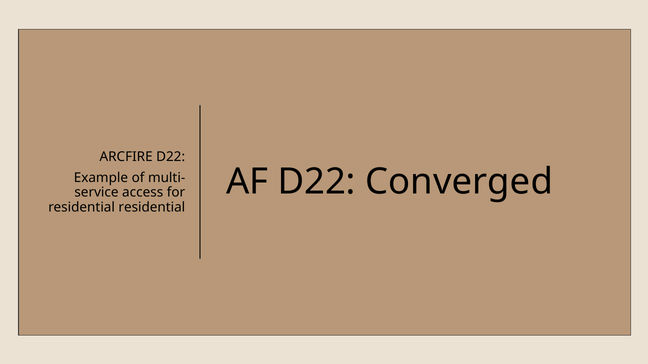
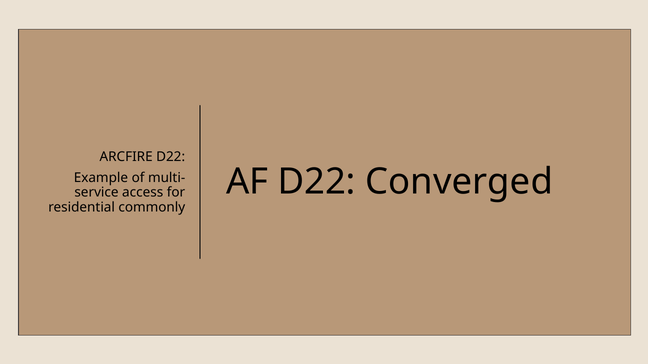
residential residential: residential -> commonly (152, 207)
